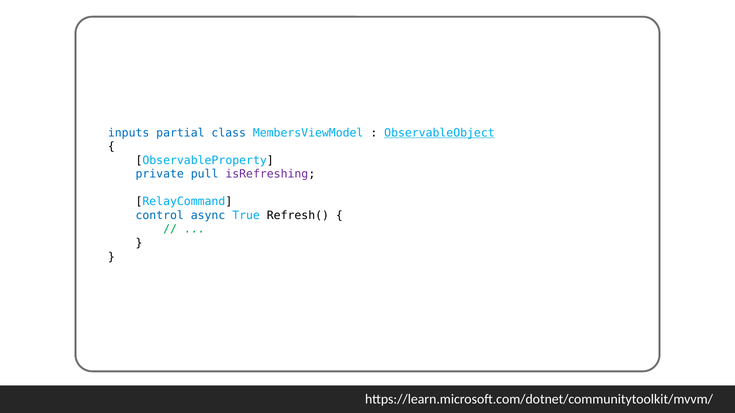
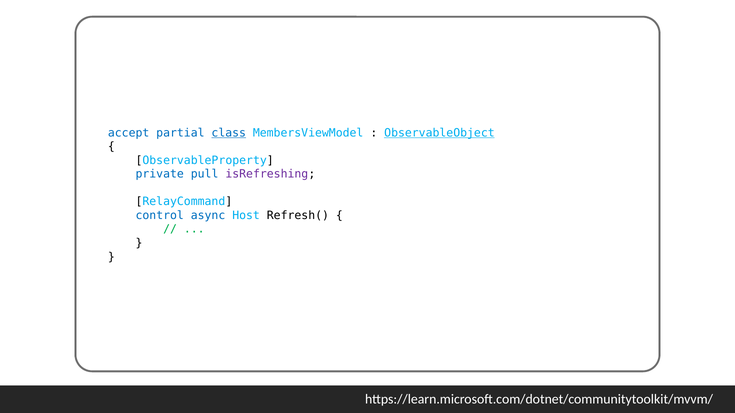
inputs: inputs -> accept (129, 133)
class underline: none -> present (229, 133)
True: True -> Host (246, 216)
